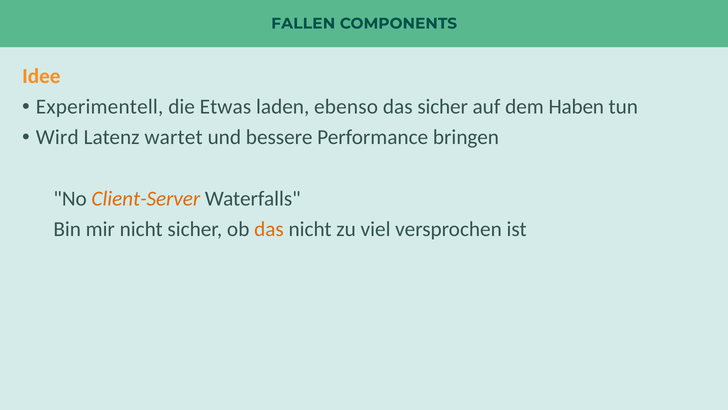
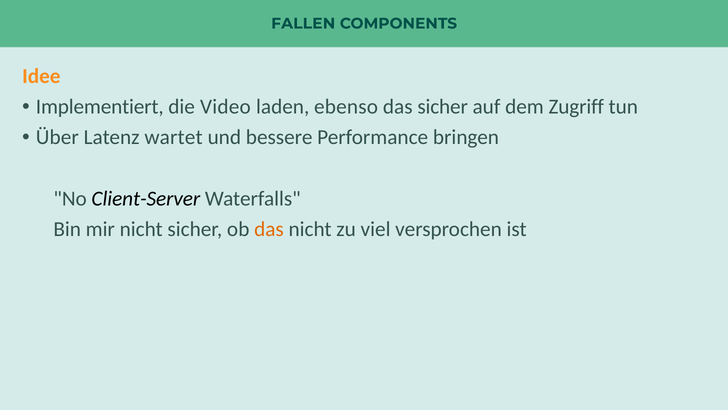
Experimentell: Experimentell -> Implementiert (100, 107)
Etwas: Etwas -> Video (225, 107)
Haben: Haben -> Zugriff (576, 107)
Wird: Wird -> Über (57, 137)
Client-Server colour: orange -> black (146, 198)
